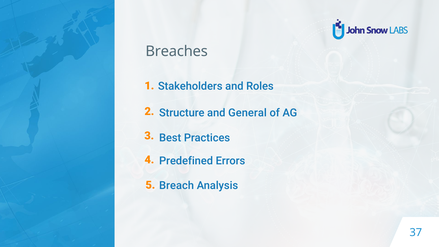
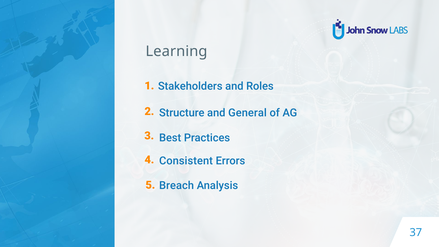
Breaches: Breaches -> Learning (176, 51)
Predefined: Predefined -> Consistent (186, 161)
